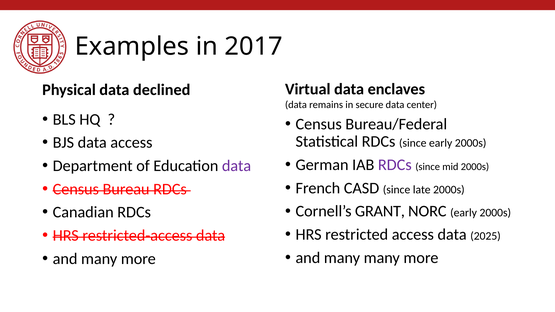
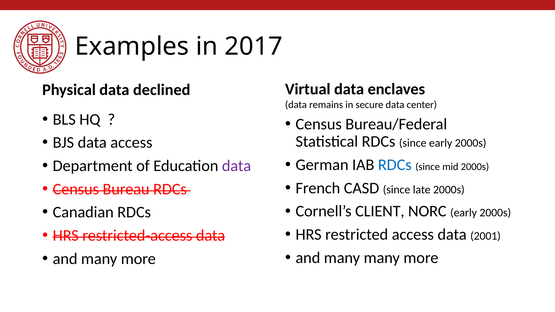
RDCs colour: purple -> blue (395, 165)
GRANT: GRANT -> CLIENT (380, 211)
2025: 2025 -> 2001 (486, 236)
